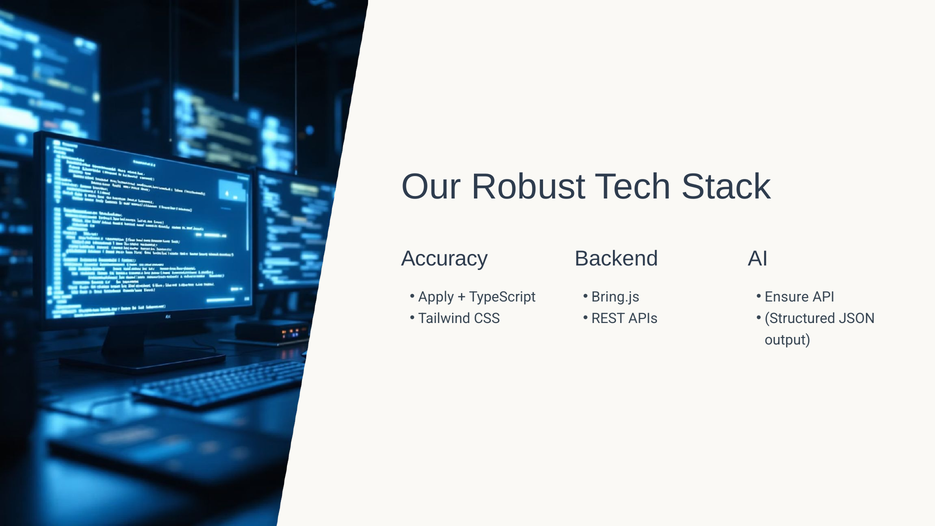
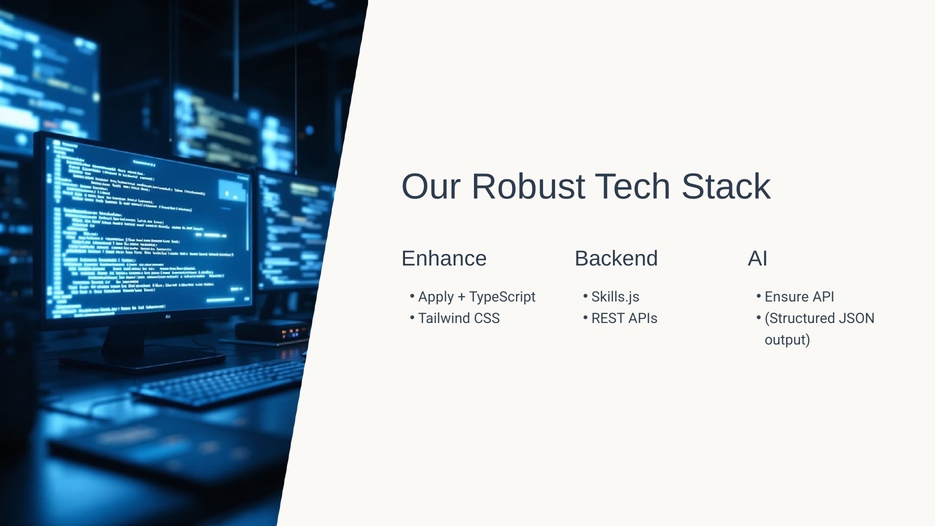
Accuracy: Accuracy -> Enhance (444, 259)
Bring.js: Bring.js -> Skills.js (616, 297)
